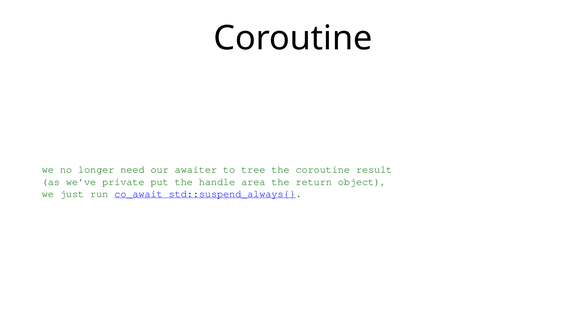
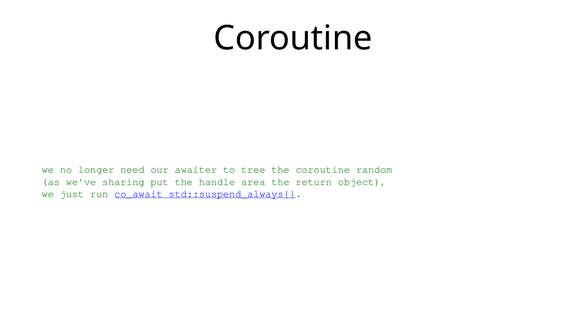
result: result -> random (374, 170)
private: private -> sharing (123, 182)
